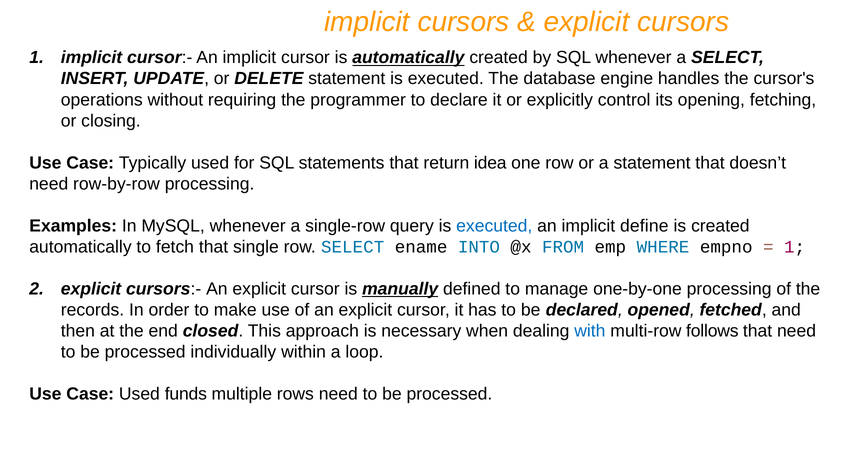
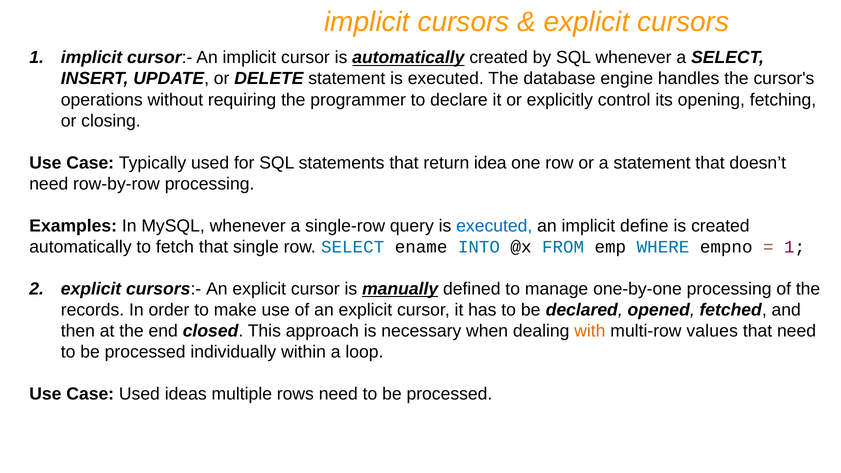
with colour: blue -> orange (590, 331)
follows: follows -> values (712, 331)
funds: funds -> ideas (186, 394)
